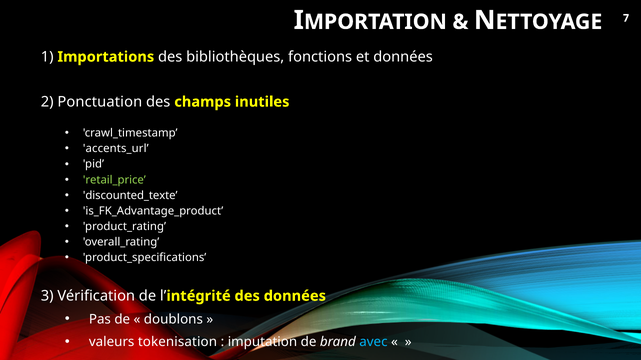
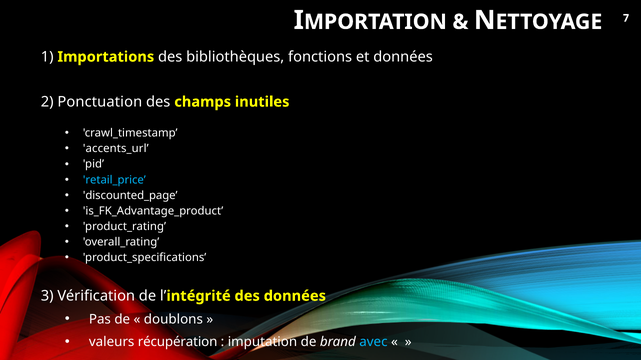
retail_price colour: light green -> light blue (114, 180)
discounted_texte: discounted_texte -> discounted_page (130, 196)
tokenisation: tokenisation -> récupération (178, 343)
